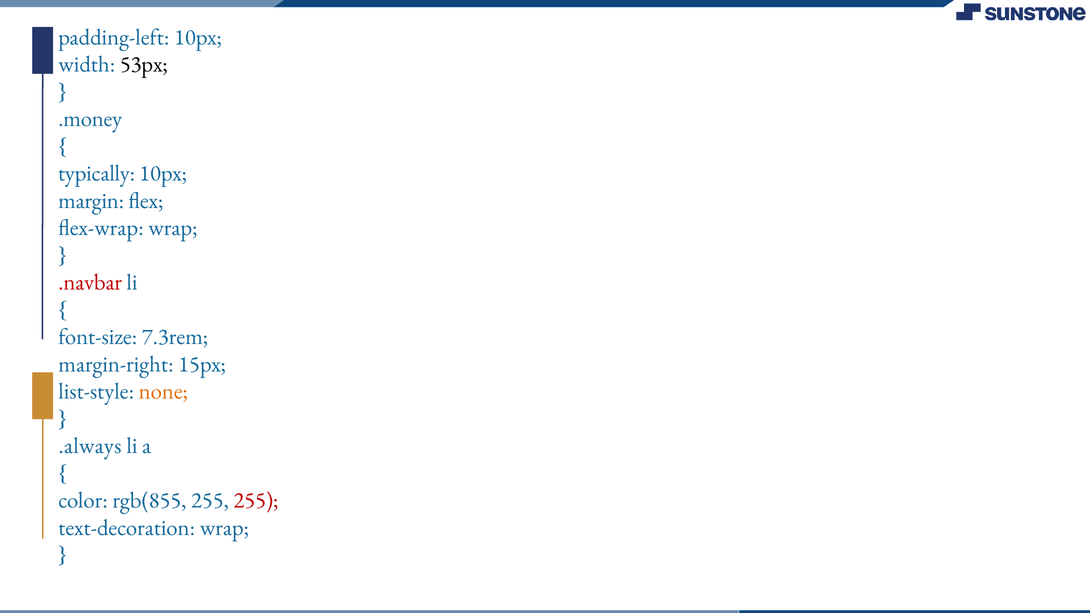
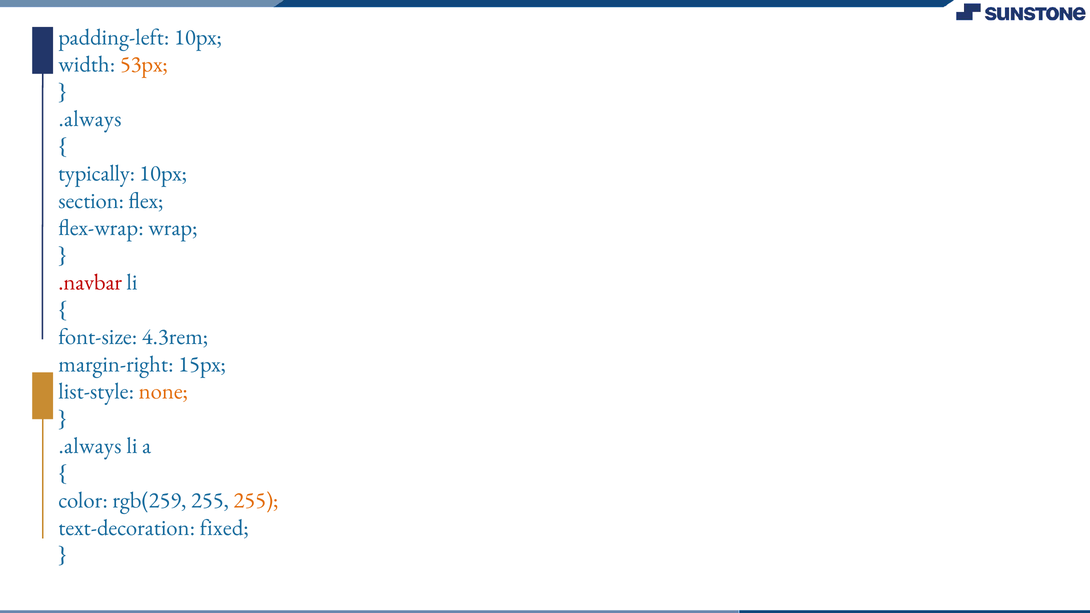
53px colour: black -> orange (144, 64)
.money: .money -> .always (90, 119)
margin: margin -> section (91, 201)
7.3rem: 7.3rem -> 4.3rem (175, 337)
rgb(855: rgb(855 -> rgb(259 (149, 500)
255 colour: red -> orange (256, 500)
text-decoration wrap: wrap -> fixed (224, 528)
